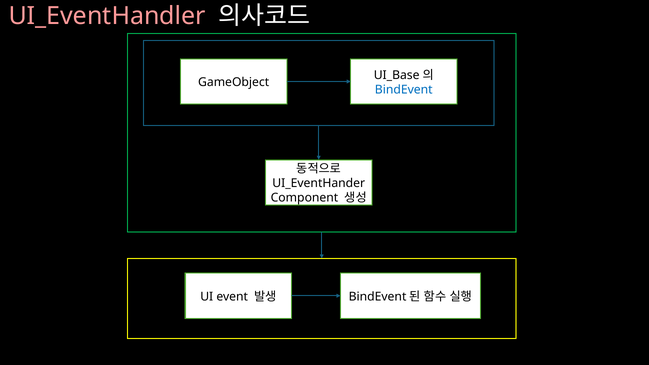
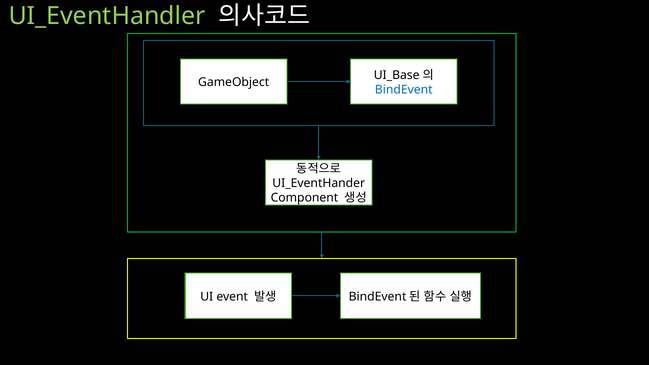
UI_EventHandler colour: pink -> light green (107, 16)
